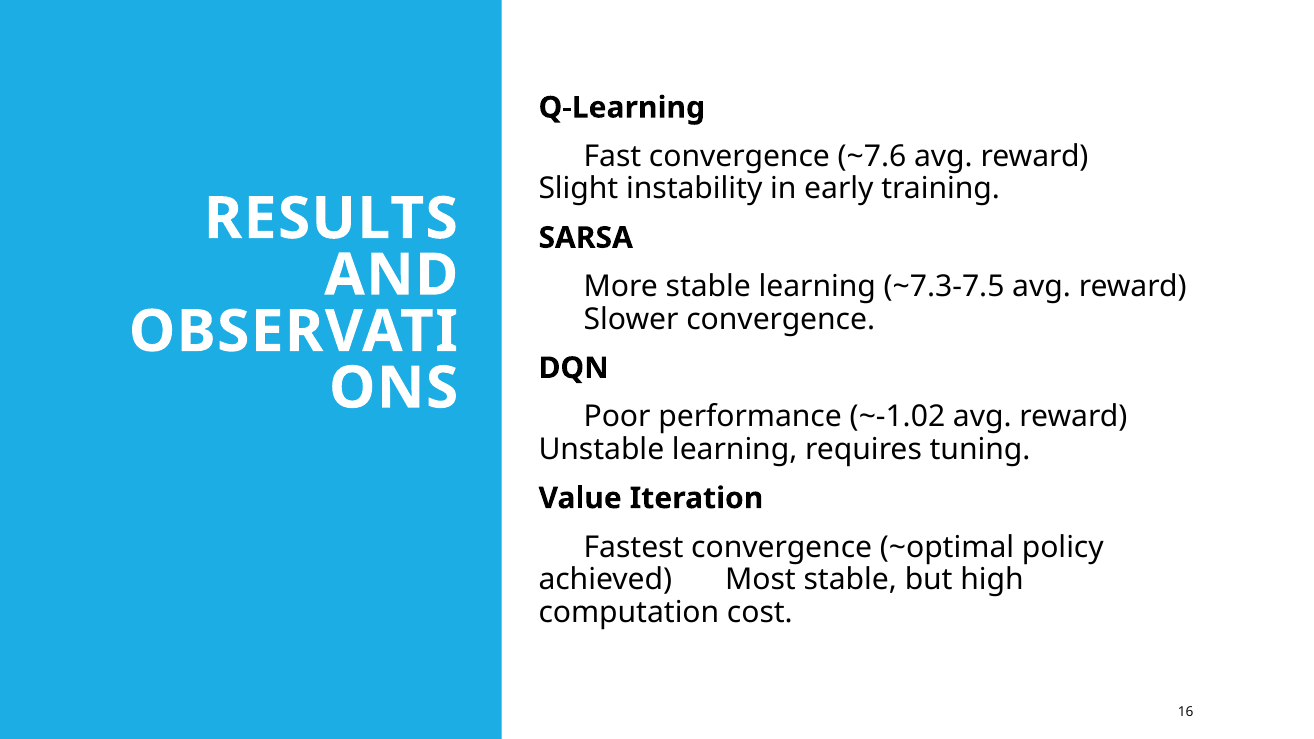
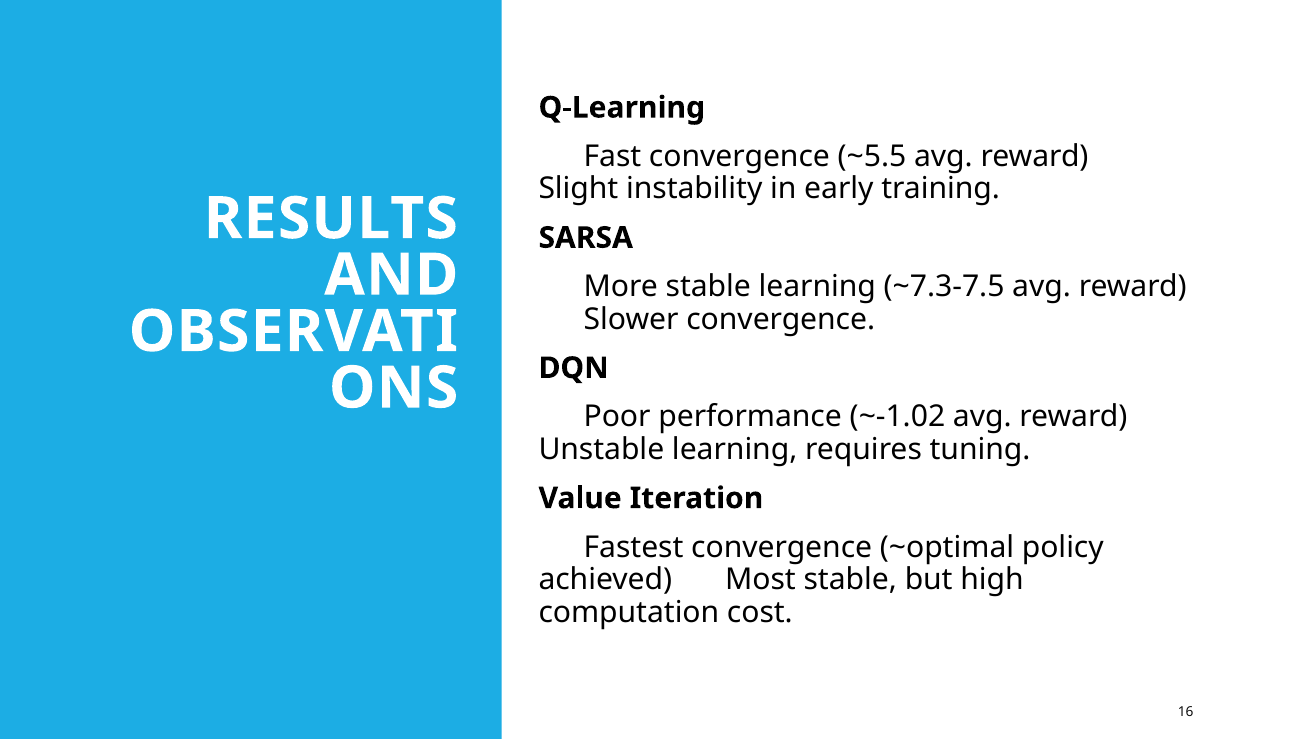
~7.6: ~7.6 -> ~5.5 (872, 157)
